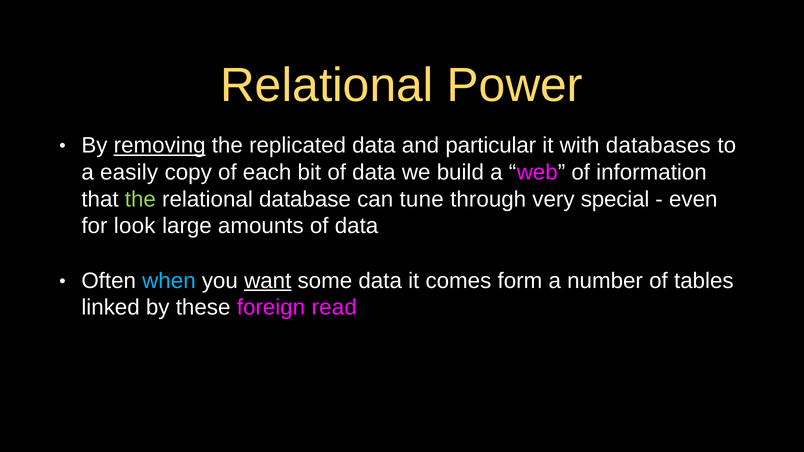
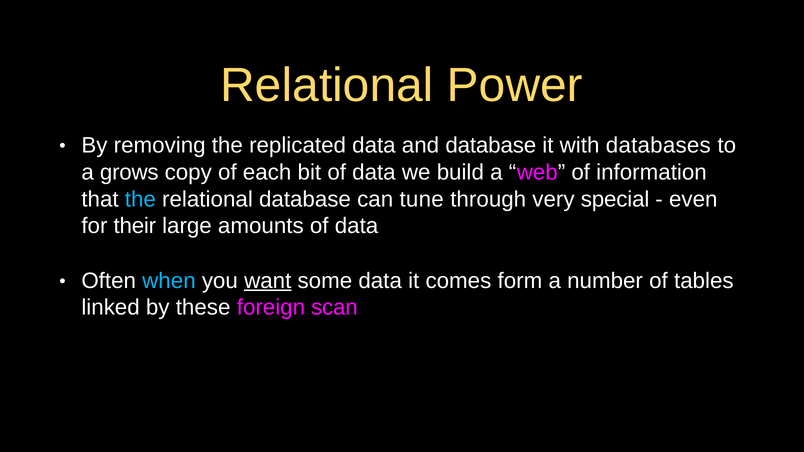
removing underline: present -> none (160, 146)
and particular: particular -> database (491, 146)
easily: easily -> grows (129, 172)
the colour: light green -> light blue (140, 199)
look: look -> their (135, 226)
read: read -> scan (334, 308)
